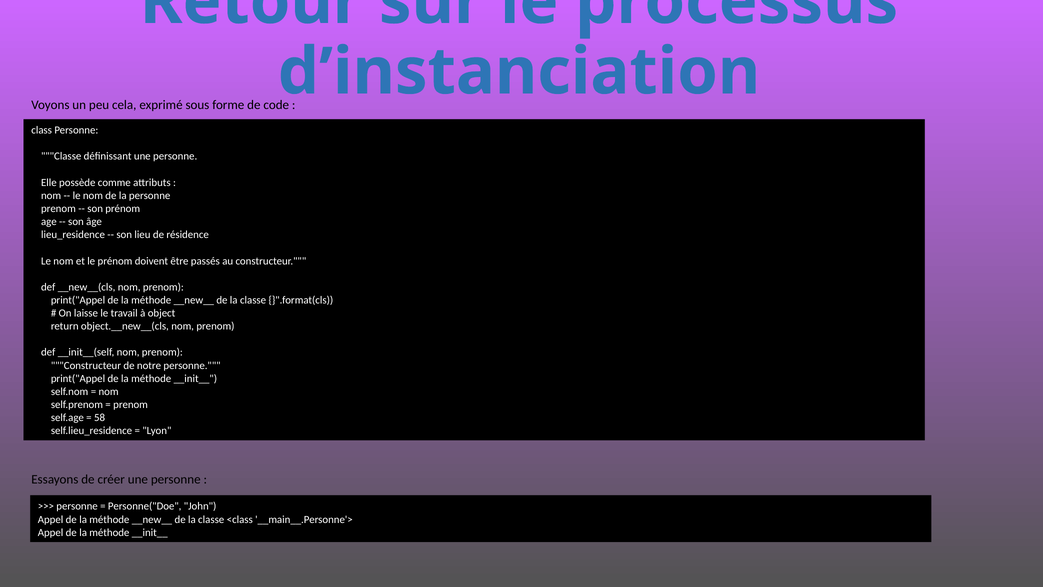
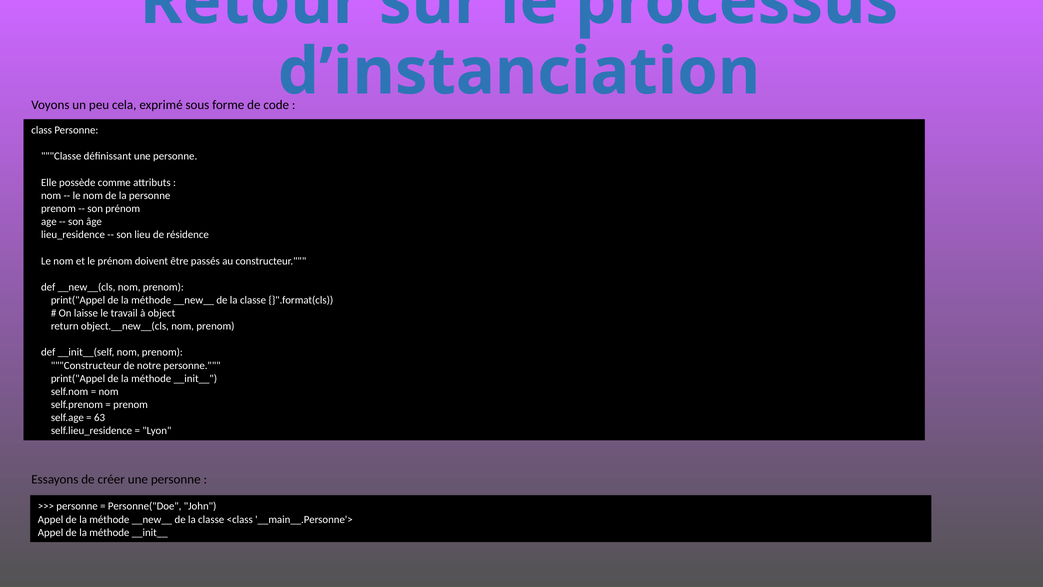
58: 58 -> 63 (100, 417)
